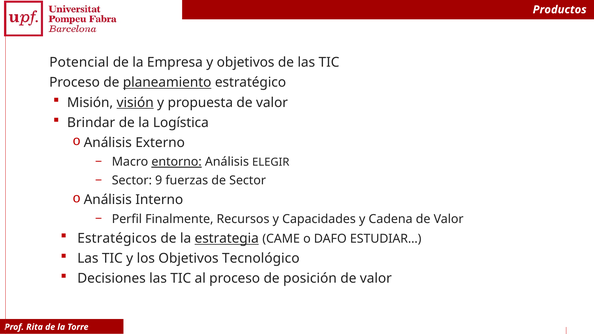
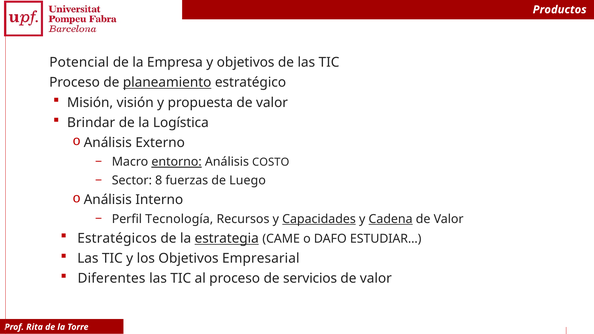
visión underline: present -> none (135, 103)
ELEGIR: ELEGIR -> COSTO (271, 162)
9: 9 -> 8 (159, 180)
de Sector: Sector -> Luego (248, 180)
Finalmente: Finalmente -> Tecnología (179, 219)
Capacidades underline: none -> present (319, 219)
Cadena underline: none -> present (391, 219)
Tecnológico: Tecnológico -> Empresarial (261, 259)
Decisiones: Decisiones -> Diferentes (111, 279)
posición: posición -> servicios (310, 279)
